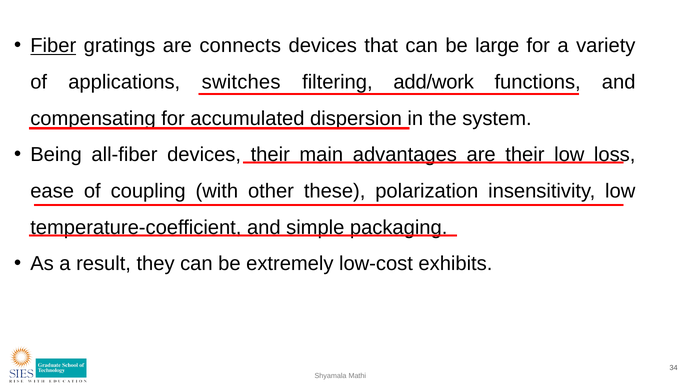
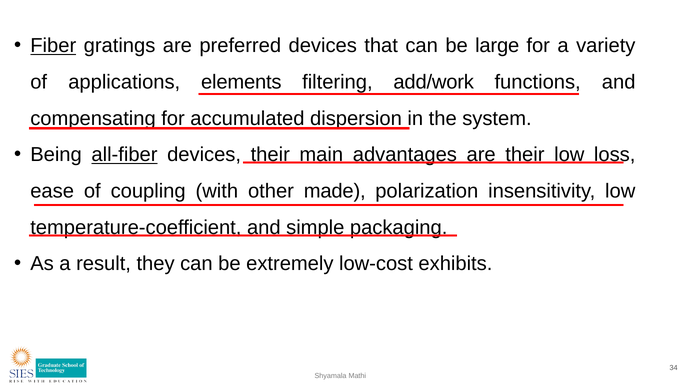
connects: connects -> preferred (240, 46)
switches: switches -> elements (241, 82)
all-fiber underline: none -> present (125, 155)
these: these -> made (335, 191)
